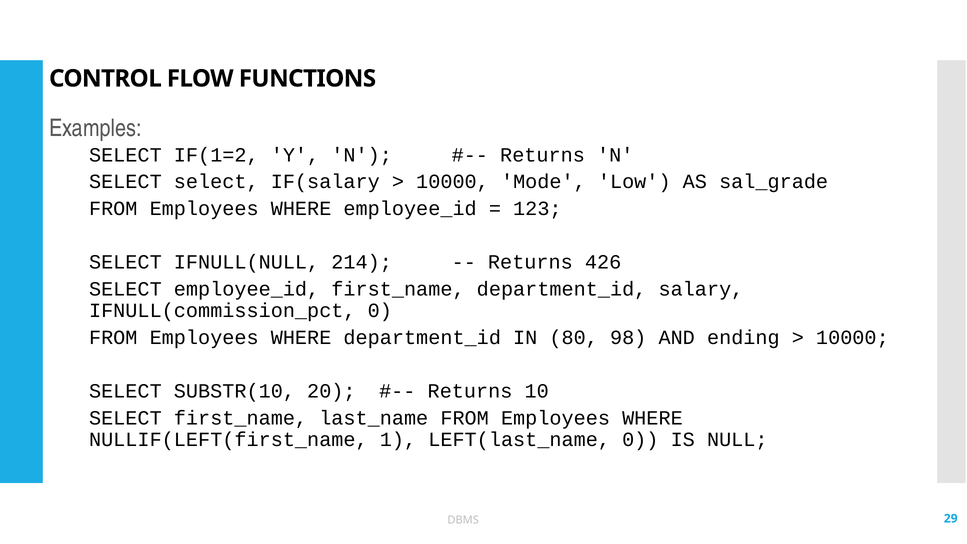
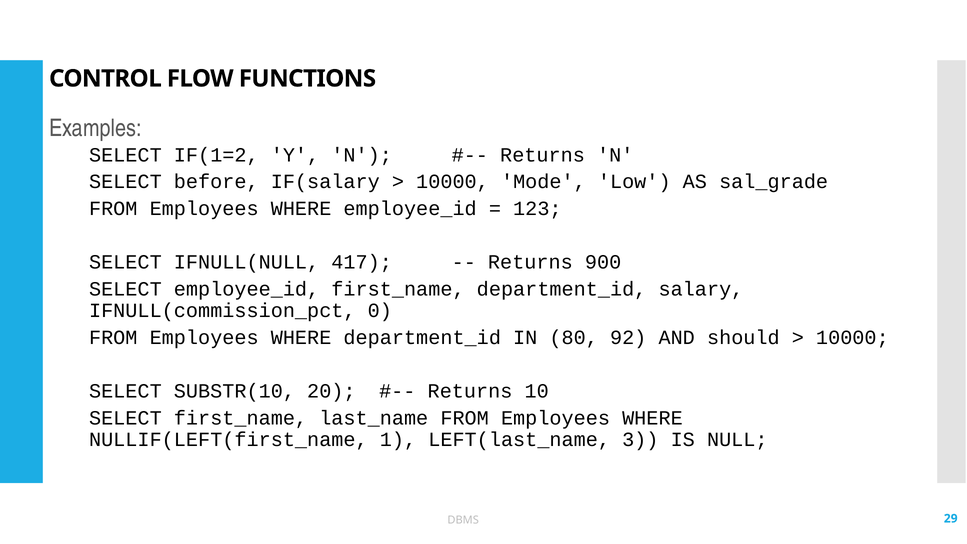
SELECT select: select -> before (216, 182)
214: 214 -> 417 (362, 262)
426: 426 -> 900 (603, 262)
98: 98 -> 92 (628, 338)
ending: ending -> should (743, 338)
LEFT(last_name 0: 0 -> 3 (640, 440)
